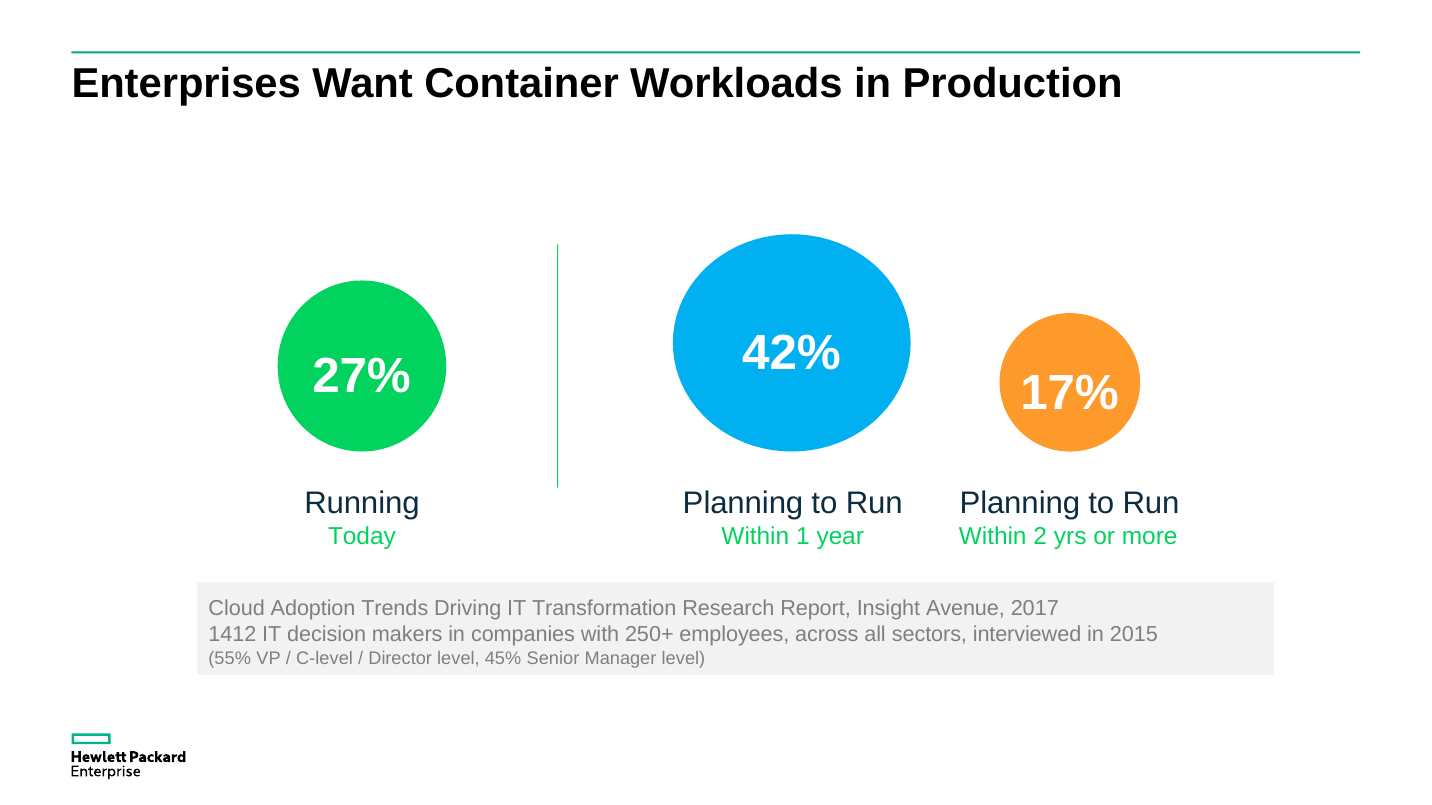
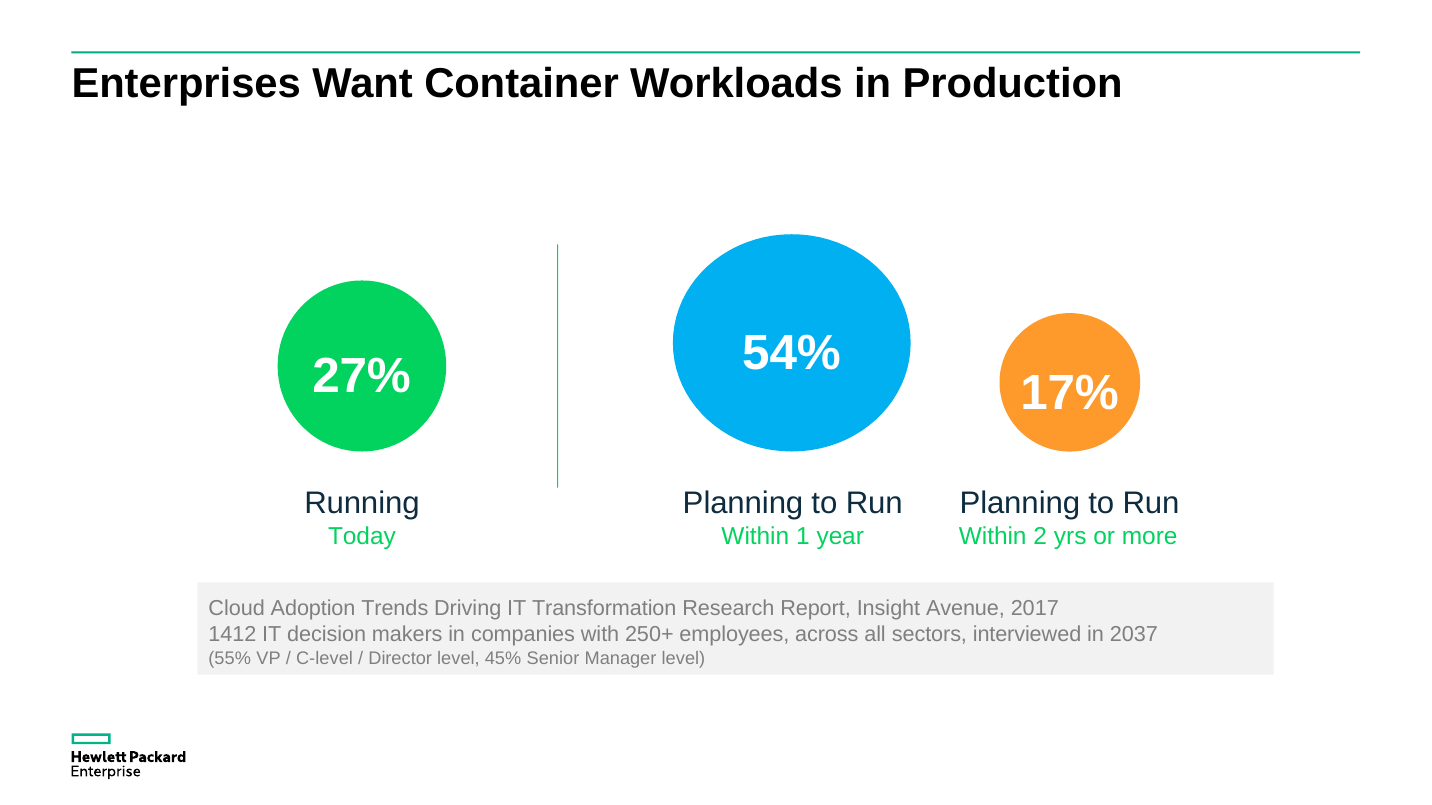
42%: 42% -> 54% (791, 353)
2015: 2015 -> 2037 (1134, 635)
